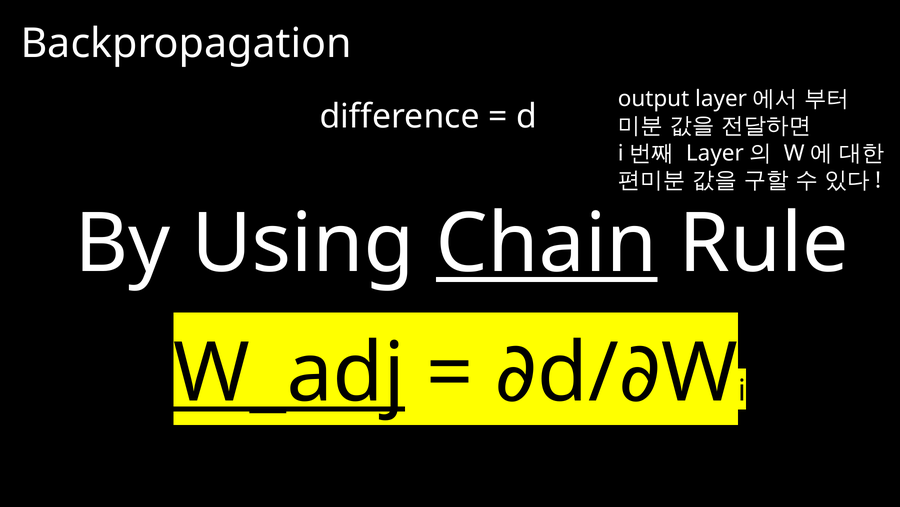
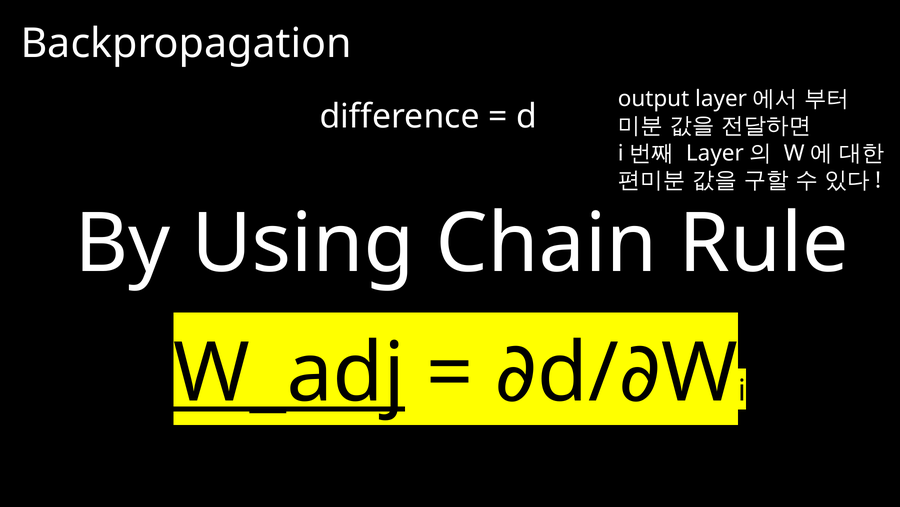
Chain underline: present -> none (547, 244)
